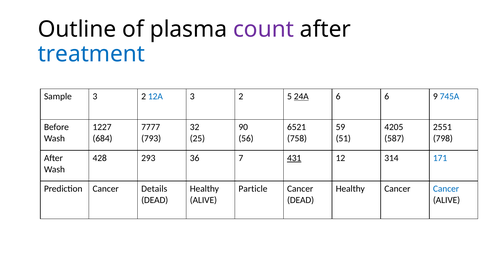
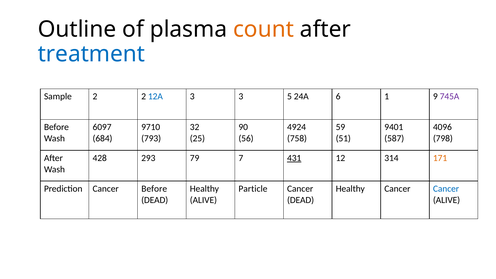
count colour: purple -> orange (264, 29)
Sample 3: 3 -> 2 (95, 97)
2: 2 -> 3 (241, 97)
24A underline: present -> none (301, 97)
6 6: 6 -> 1 (387, 97)
745A colour: blue -> purple (450, 97)
1227: 1227 -> 6097 (102, 127)
7777: 7777 -> 9710 (151, 127)
6521: 6521 -> 4924 (297, 127)
4205: 4205 -> 9401 (394, 127)
2551: 2551 -> 4096 (442, 127)
36: 36 -> 79 (195, 158)
171 colour: blue -> orange (440, 158)
Cancer Details: Details -> Before (154, 189)
